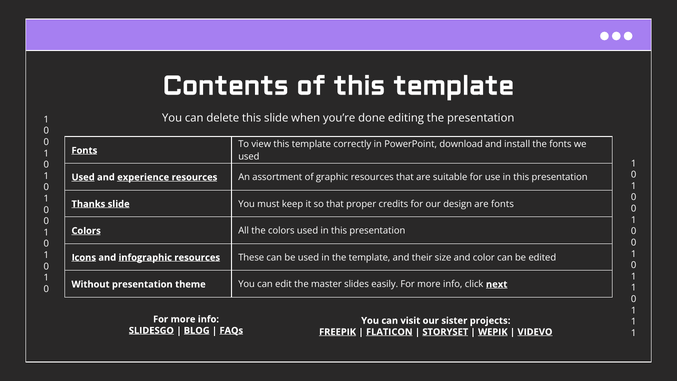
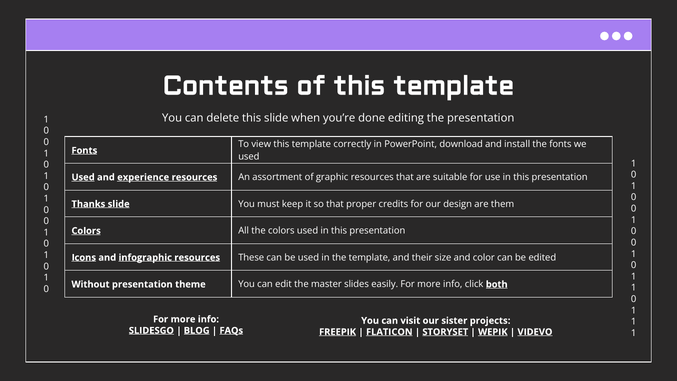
are fonts: fonts -> them (503, 204)
next: next -> both (497, 284)
